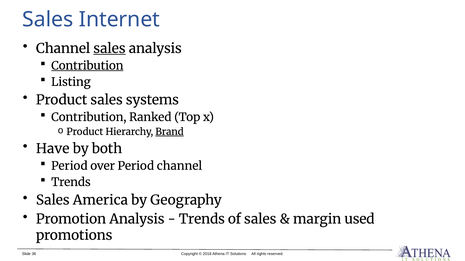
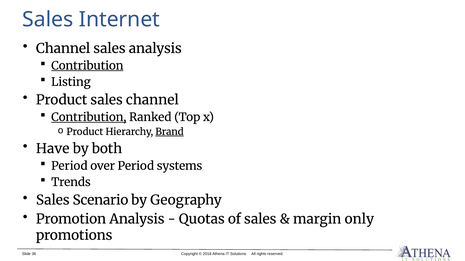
sales underline: present -> none (109, 49)
sales systems: systems -> channel (152, 100)
Contribution underline: none -> present (89, 117)
Period channel: channel -> systems (180, 166)
America: America -> Scenario (100, 201)
Trends: Trends -> Quotas (202, 220)
used: used -> only (359, 220)
